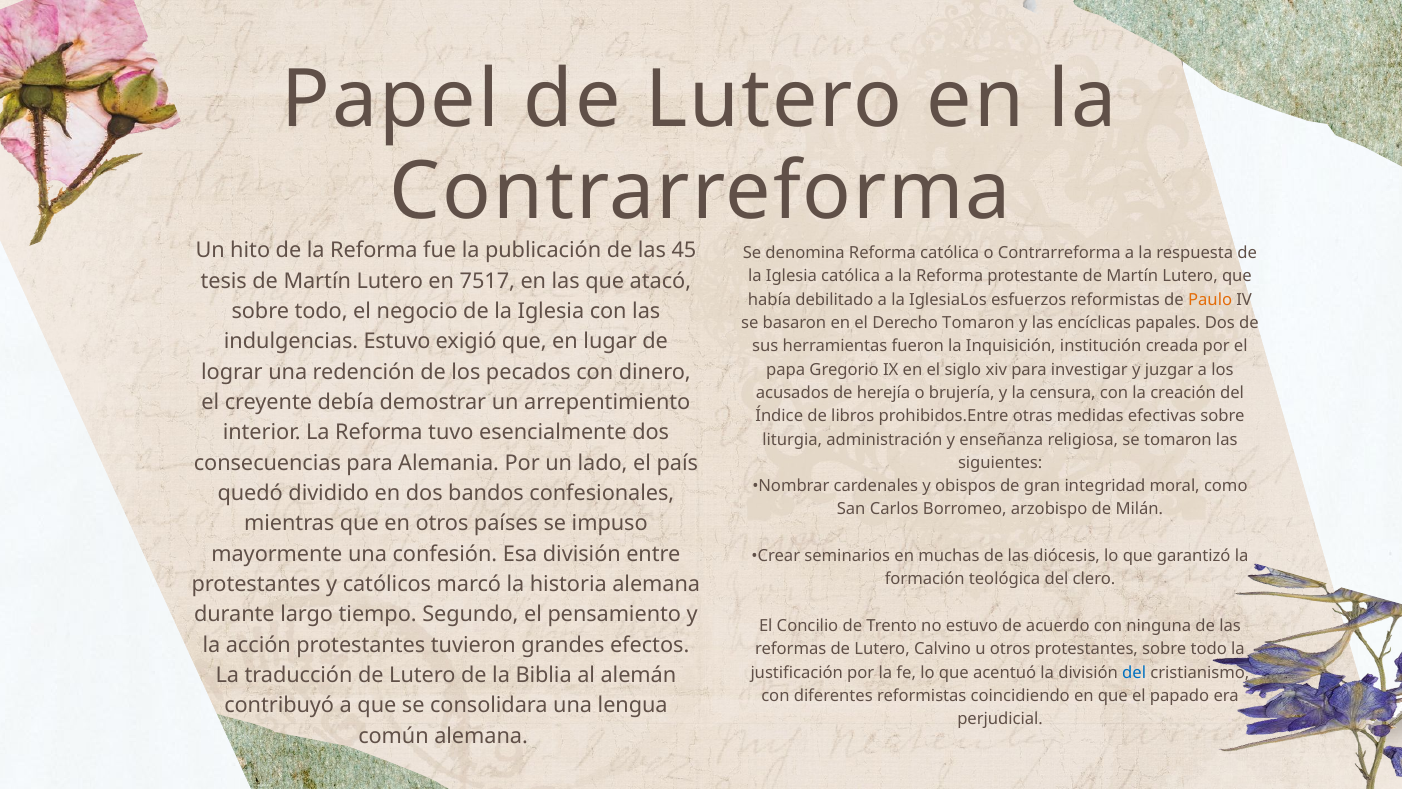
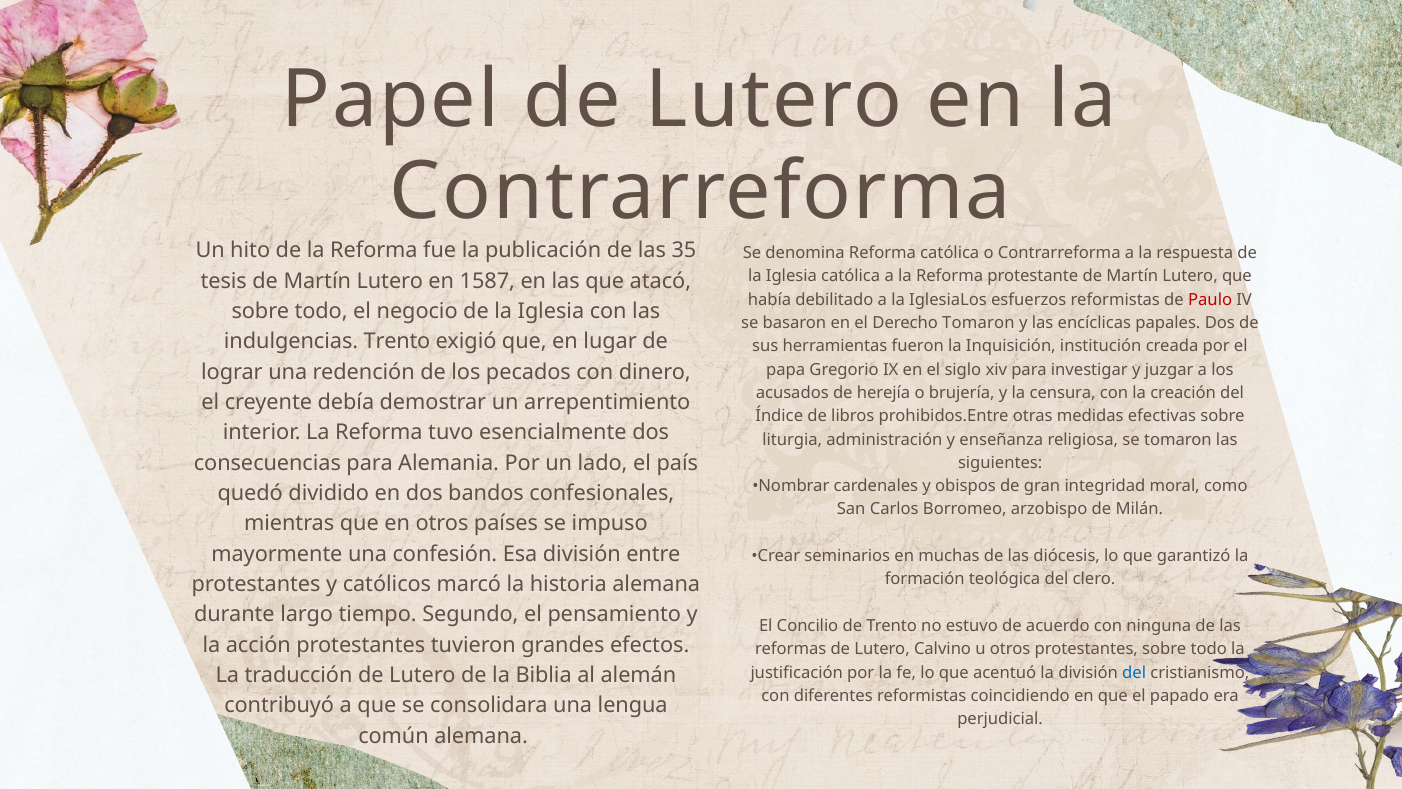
45: 45 -> 35 (684, 250)
7517: 7517 -> 1587 (487, 281)
Paulo colour: orange -> red (1210, 300)
indulgencias Estuvo: Estuvo -> Trento (397, 341)
